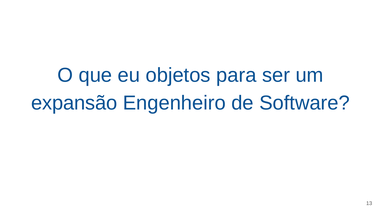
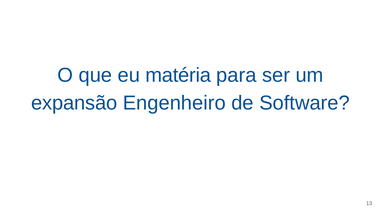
objetos: objetos -> matéria (178, 75)
